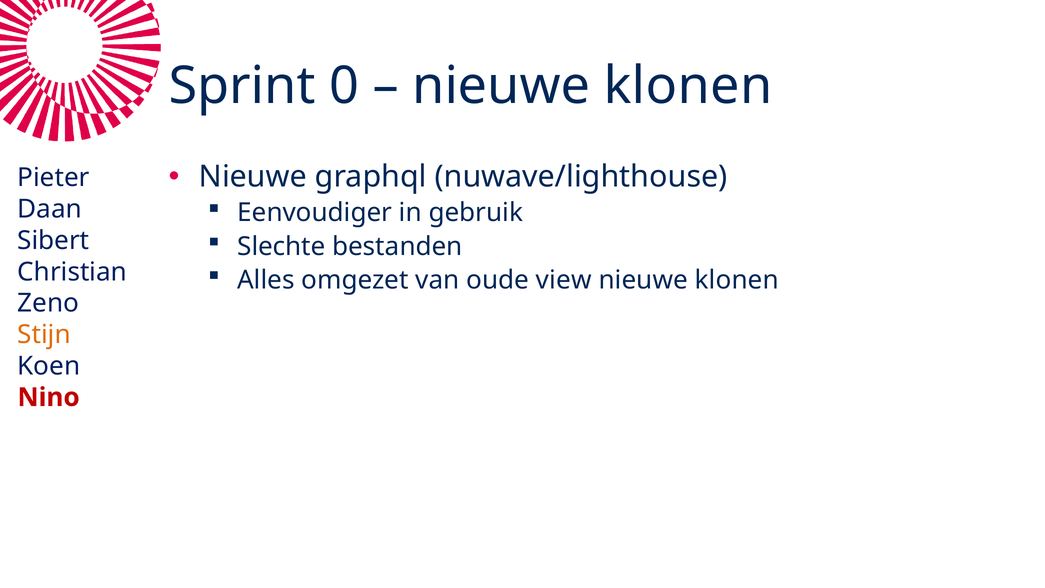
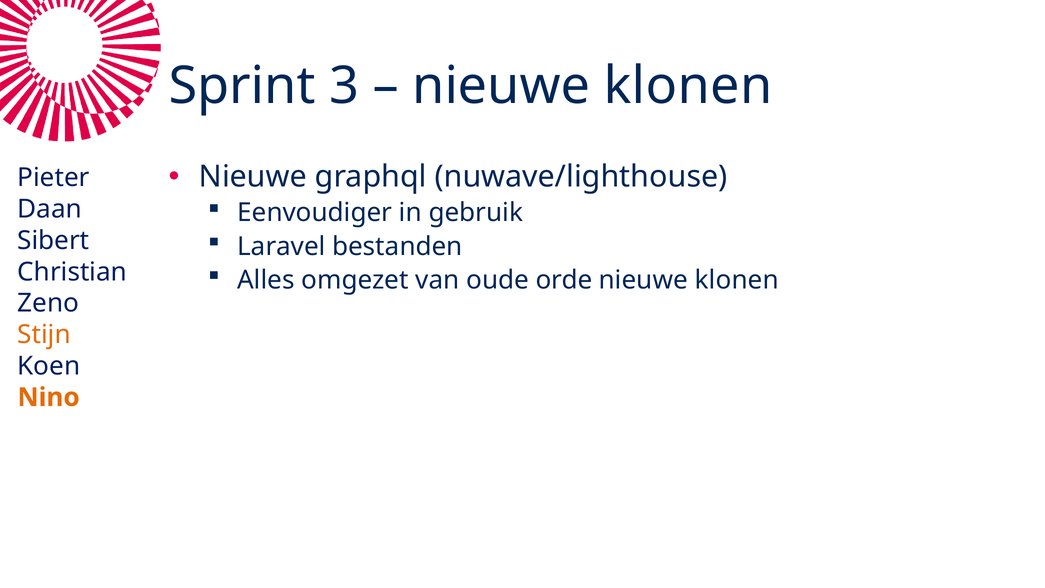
0: 0 -> 3 (344, 86)
Slechte: Slechte -> Laravel (281, 246)
view: view -> orde (564, 280)
Nino colour: red -> orange (49, 397)
